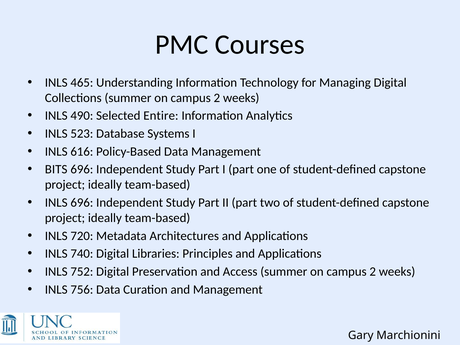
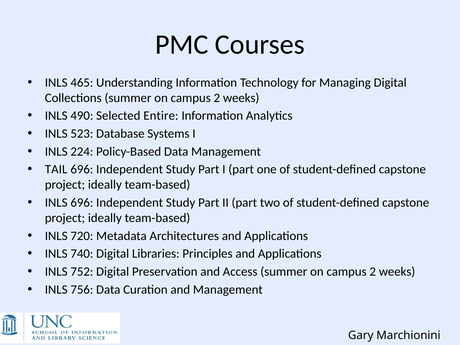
616: 616 -> 224 (82, 152)
BITS: BITS -> TAIL (56, 169)
